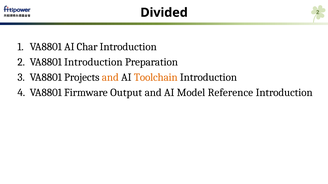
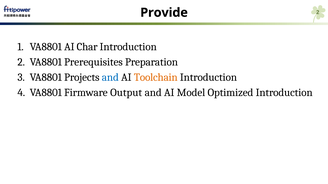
Divided: Divided -> Provide (164, 13)
VA8801 Introduction: Introduction -> Prerequisites (93, 62)
and colour: orange -> blue (110, 78)
Reference: Reference -> Optimized (230, 93)
